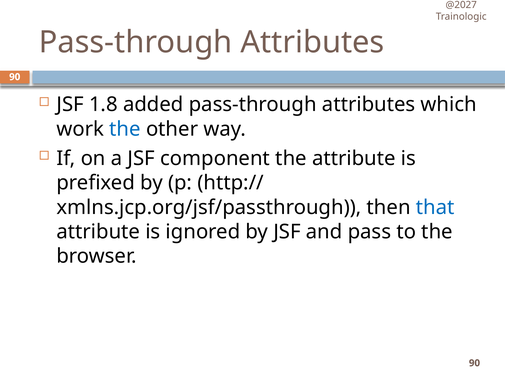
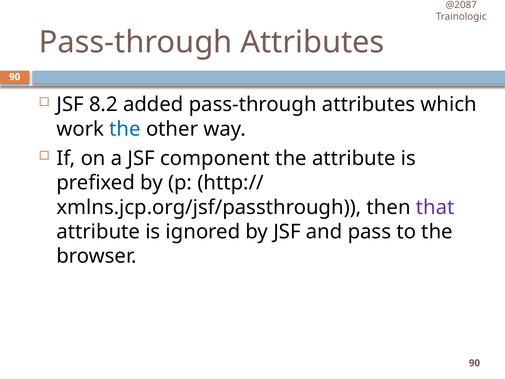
@2027: @2027 -> @2087 (461, 5)
1.8: 1.8 -> 8.2 (103, 105)
that colour: blue -> purple (435, 207)
